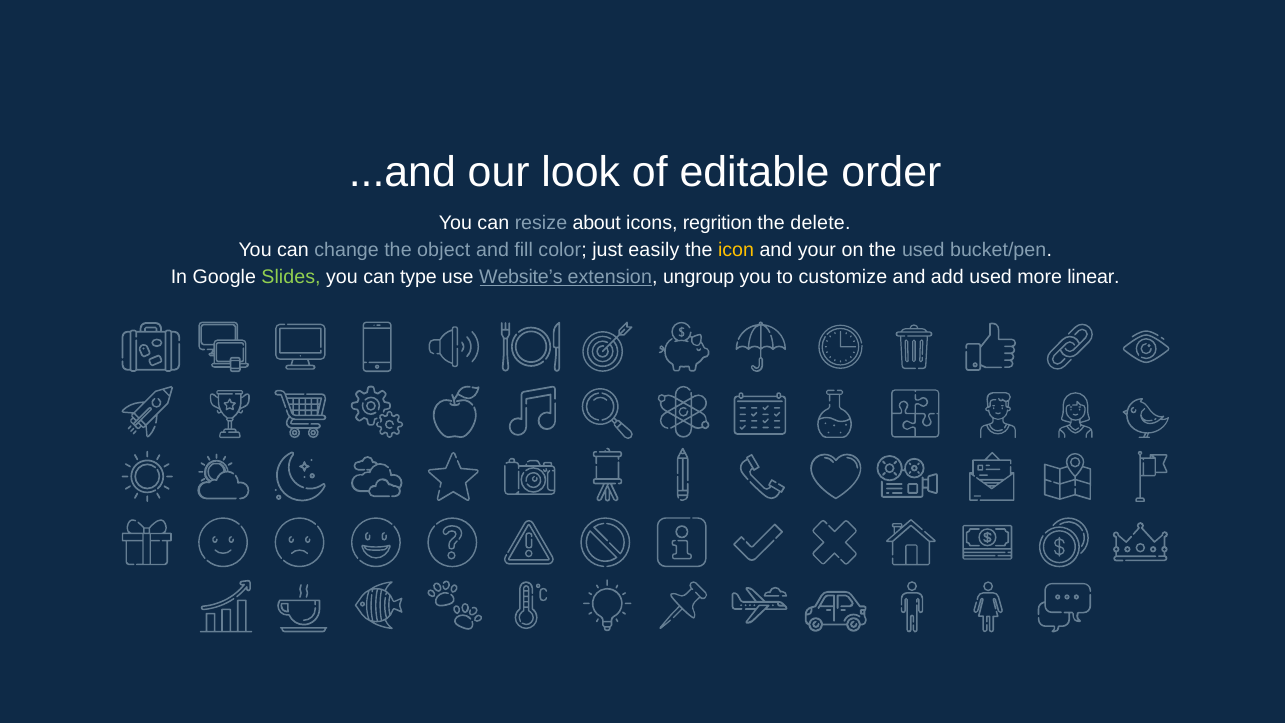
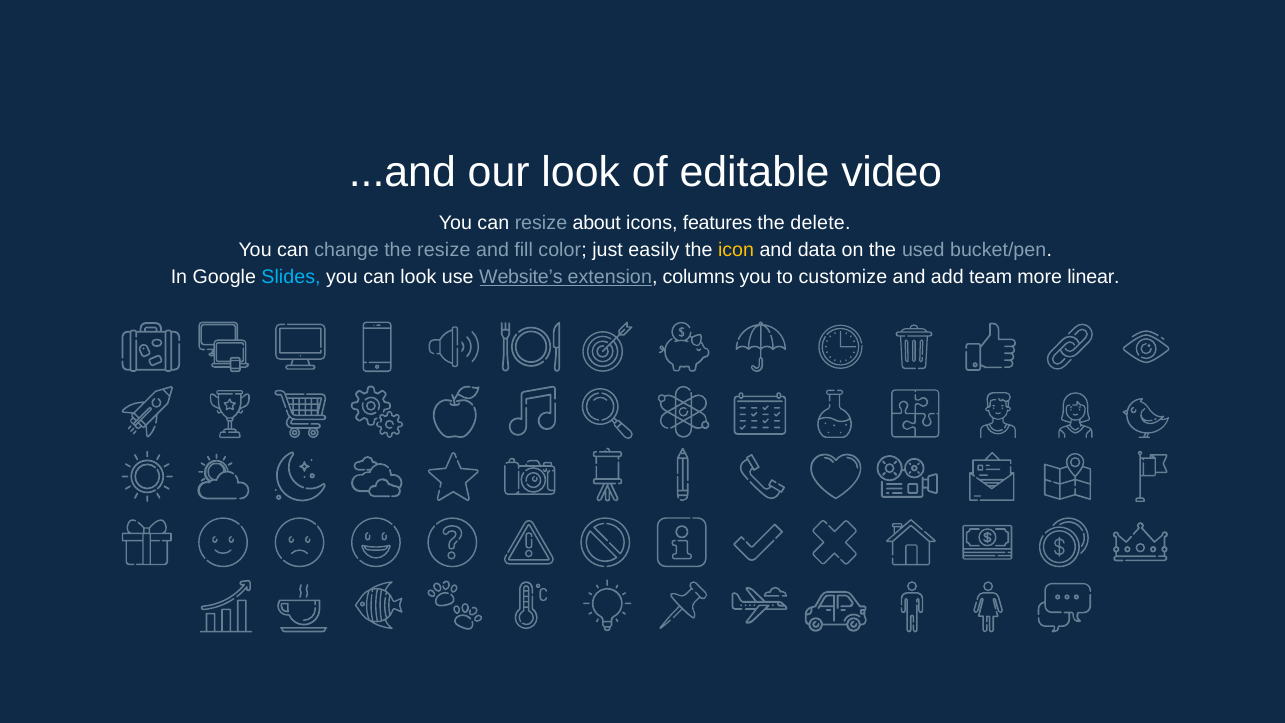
order: order -> video (892, 173)
regrition: regrition -> features (718, 223)
the object: object -> resize (444, 250)
your: your -> data (817, 250)
Slides colour: light green -> light blue (291, 277)
can type: type -> look (418, 277)
ungroup: ungroup -> columns (699, 277)
add used: used -> team (991, 277)
